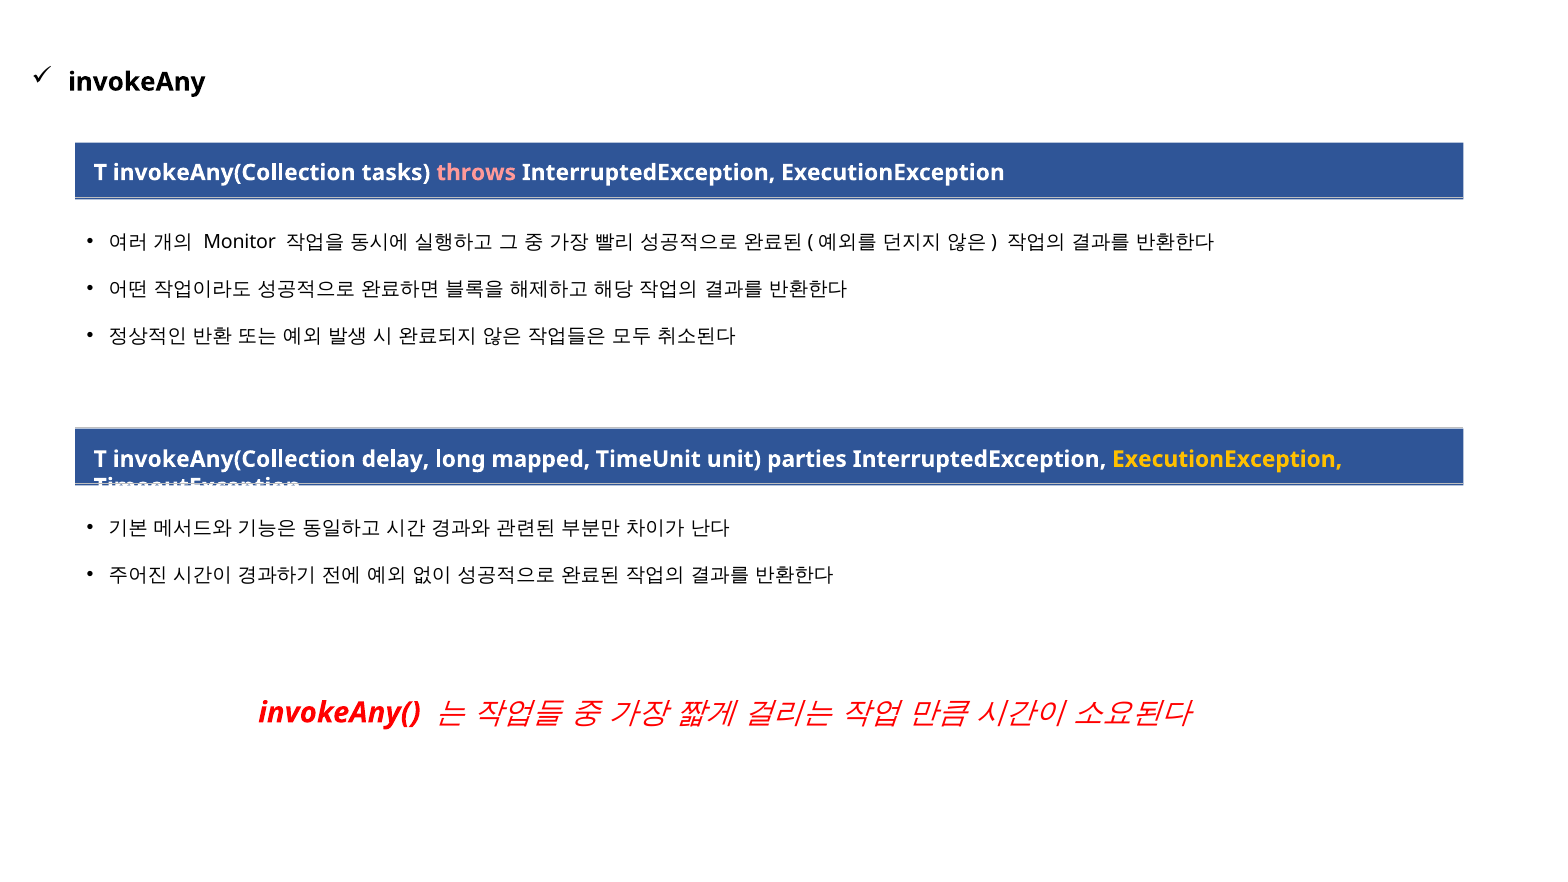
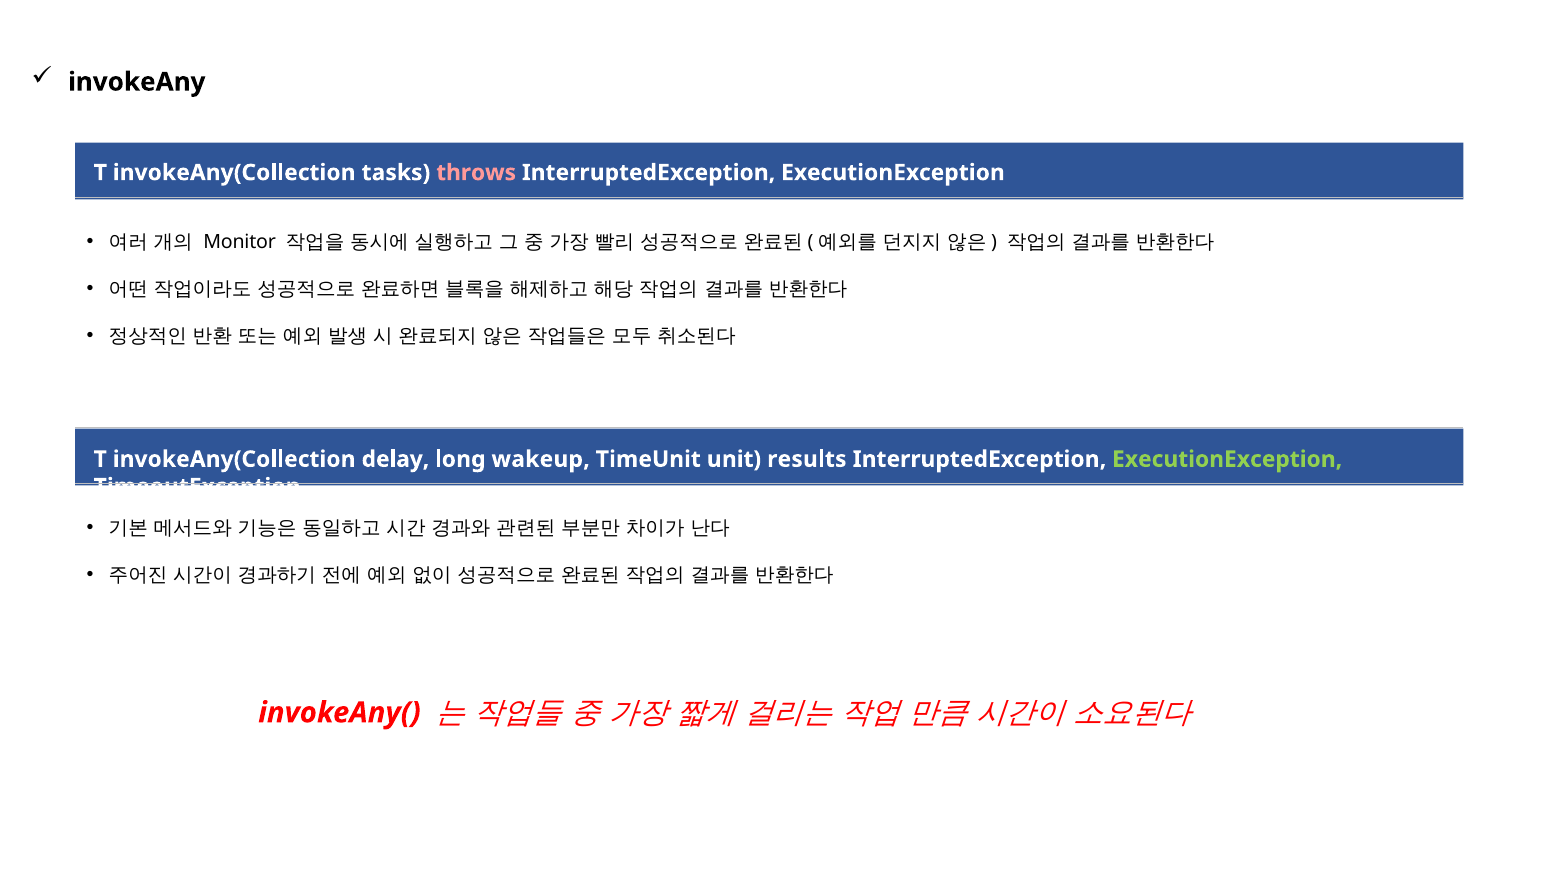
mapped: mapped -> wakeup (541, 459)
parties: parties -> results (807, 459)
ExecutionException colour: yellow -> light green (1227, 459)
